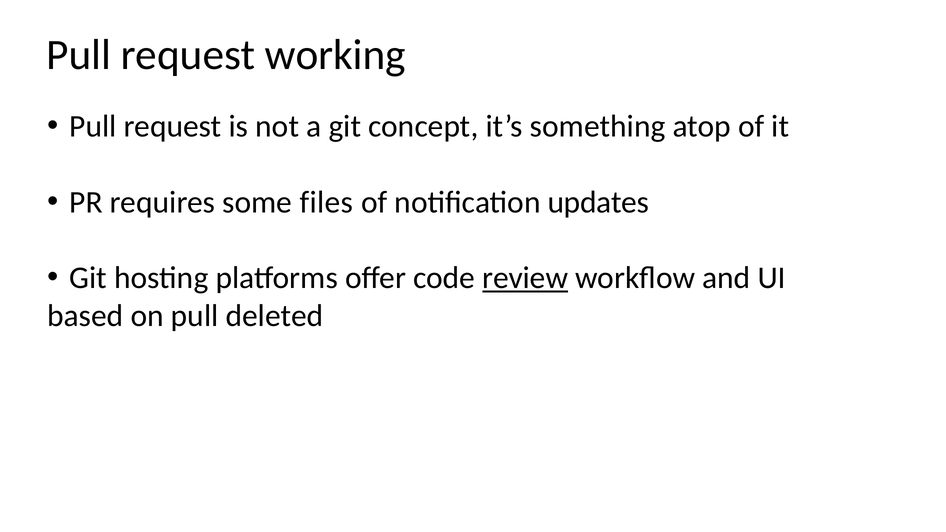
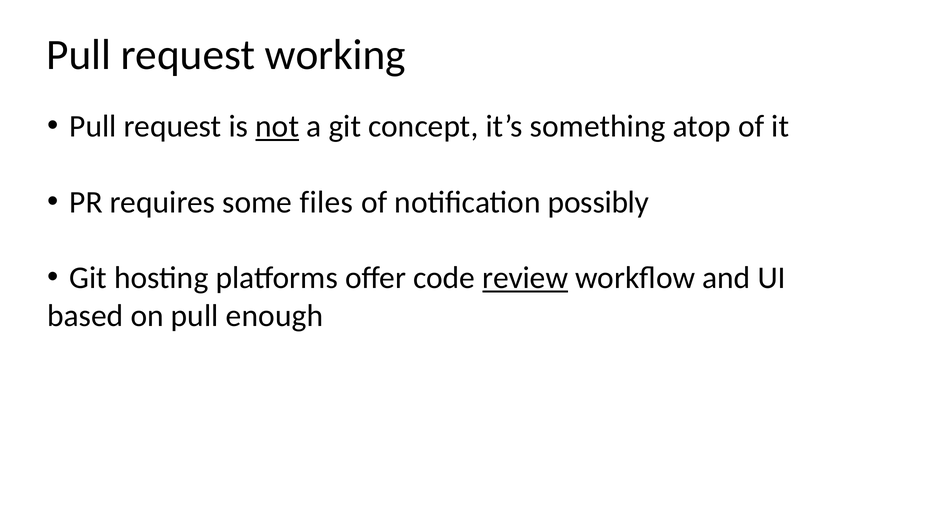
not underline: none -> present (277, 127)
updates: updates -> possibly (598, 202)
deleted: deleted -> enough (274, 316)
